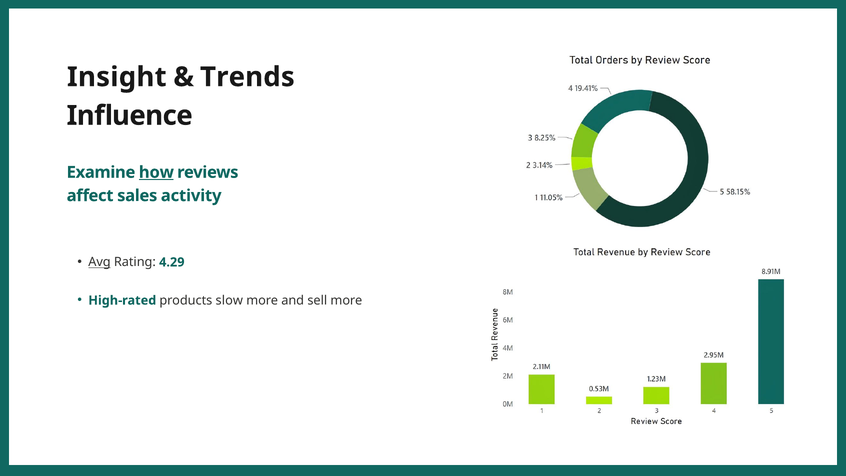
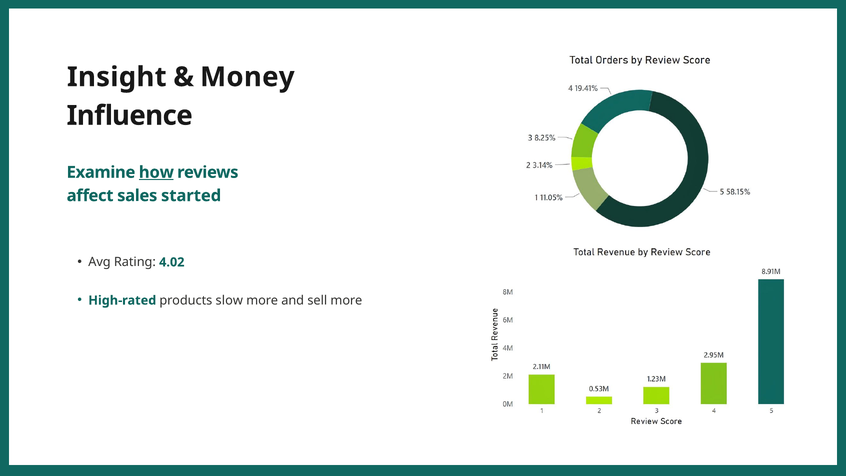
Trends: Trends -> Money (247, 77)
activity: activity -> started (191, 196)
Avg underline: present -> none (99, 262)
4.29: 4.29 -> 4.02 (172, 262)
